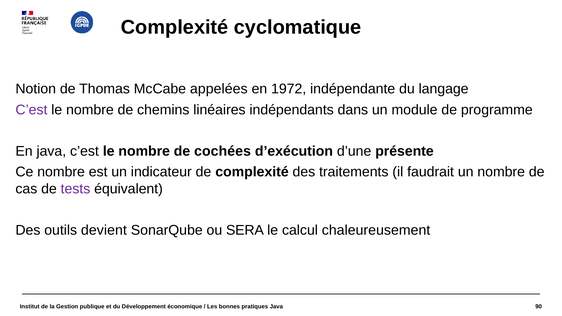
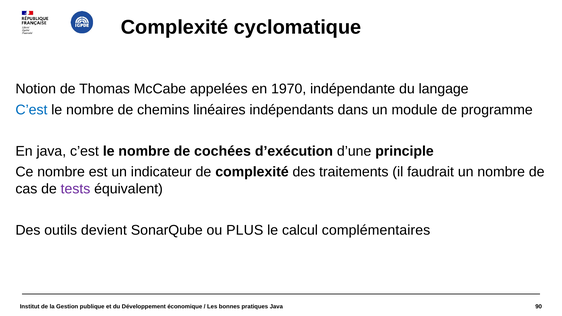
1972: 1972 -> 1970 (289, 89)
C’est colour: purple -> blue (31, 110)
présente: présente -> principle (404, 151)
SERA: SERA -> PLUS (245, 230)
chaleureusement: chaleureusement -> complémentaires (376, 230)
